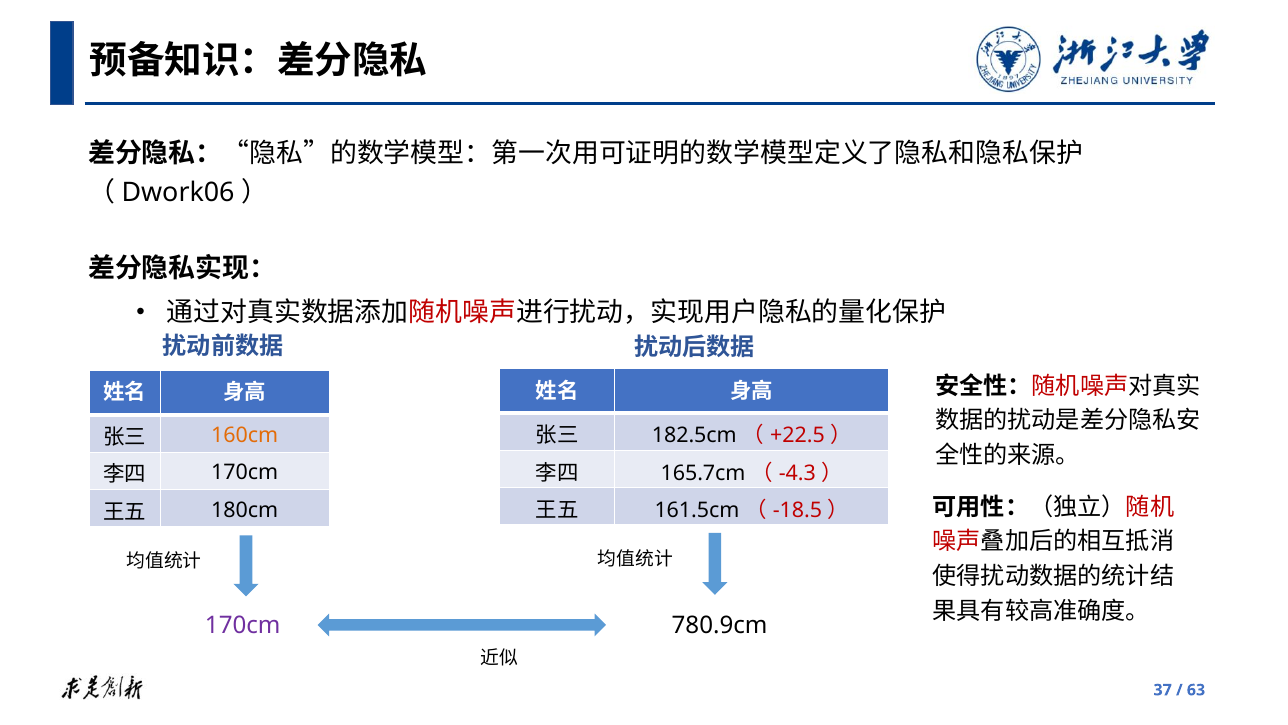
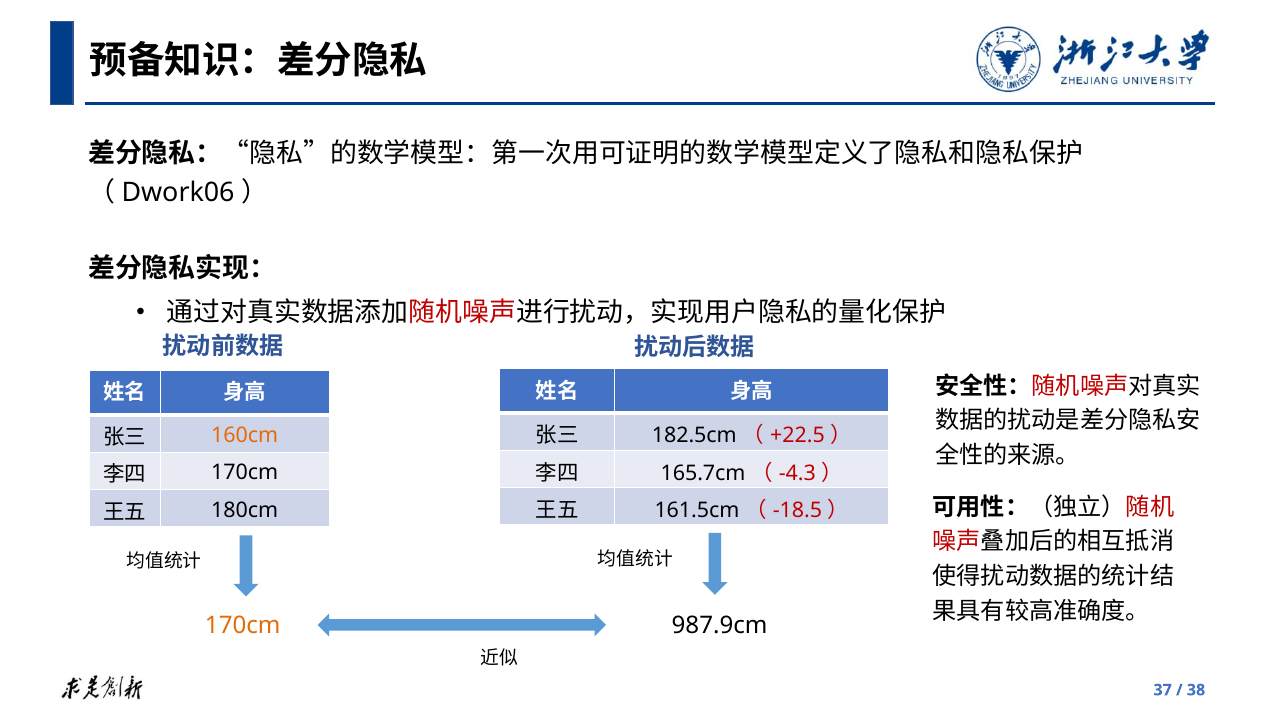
170cm colour: purple -> orange (243, 625)
780.9cm: 780.9cm -> 987.9cm (720, 626)
63: 63 -> 38 (1196, 690)
